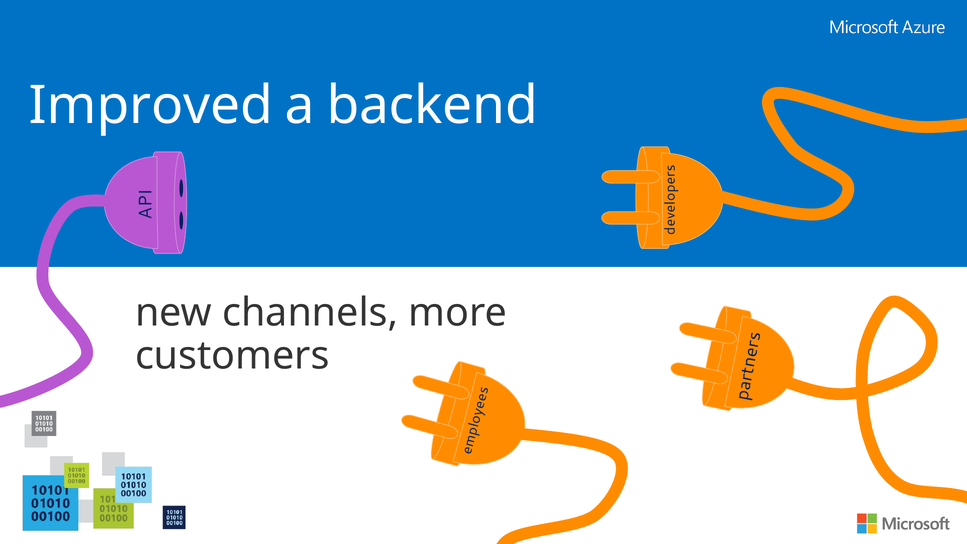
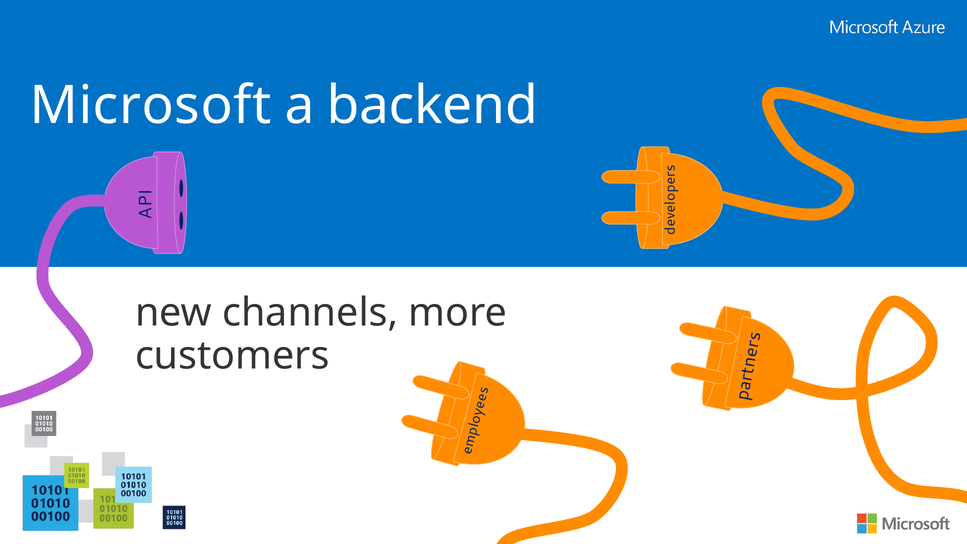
Improved: Improved -> Microsoft (151, 106)
